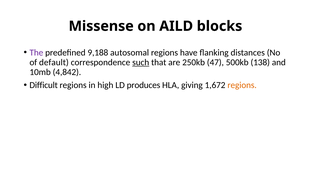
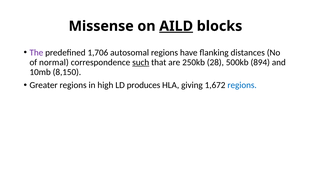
AILD underline: none -> present (176, 26)
9,188: 9,188 -> 1,706 (98, 53)
default: default -> normal (54, 62)
47: 47 -> 28 (215, 62)
138: 138 -> 894 (260, 62)
4,842: 4,842 -> 8,150 (67, 72)
Difficult: Difficult -> Greater (44, 85)
regions colour: orange -> blue (242, 85)
